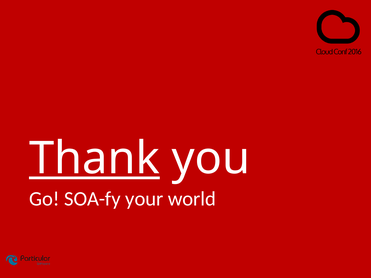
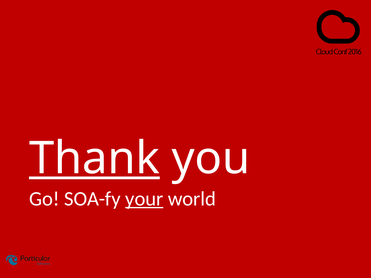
your underline: none -> present (144, 199)
